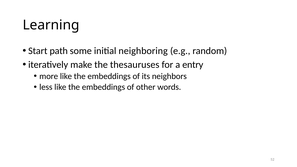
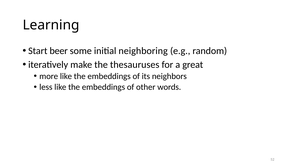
path: path -> beer (59, 51)
entry: entry -> great (193, 65)
